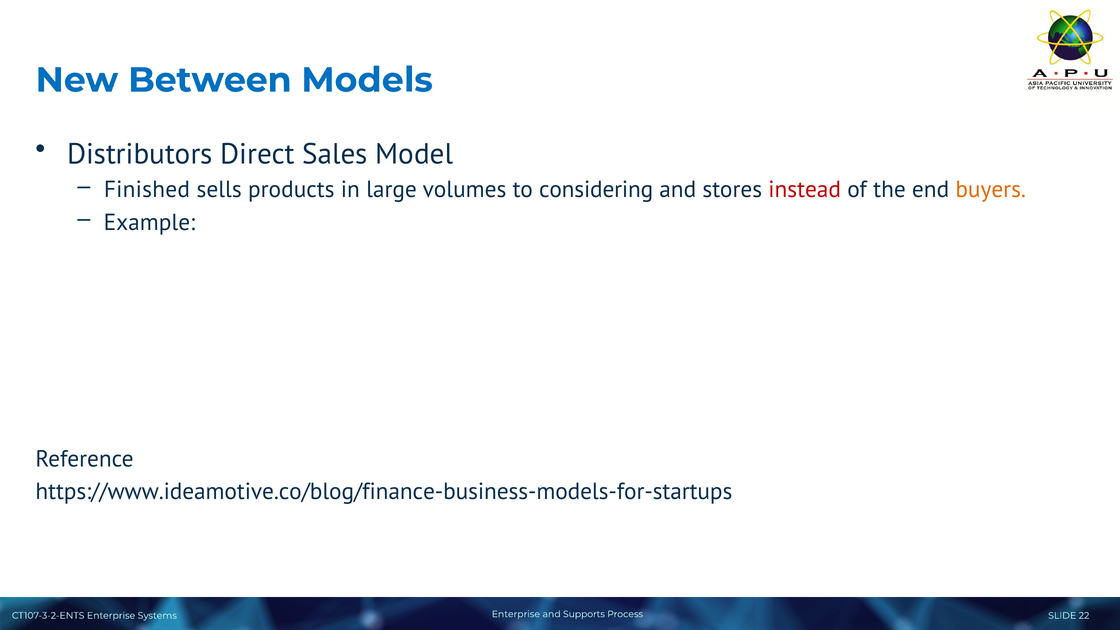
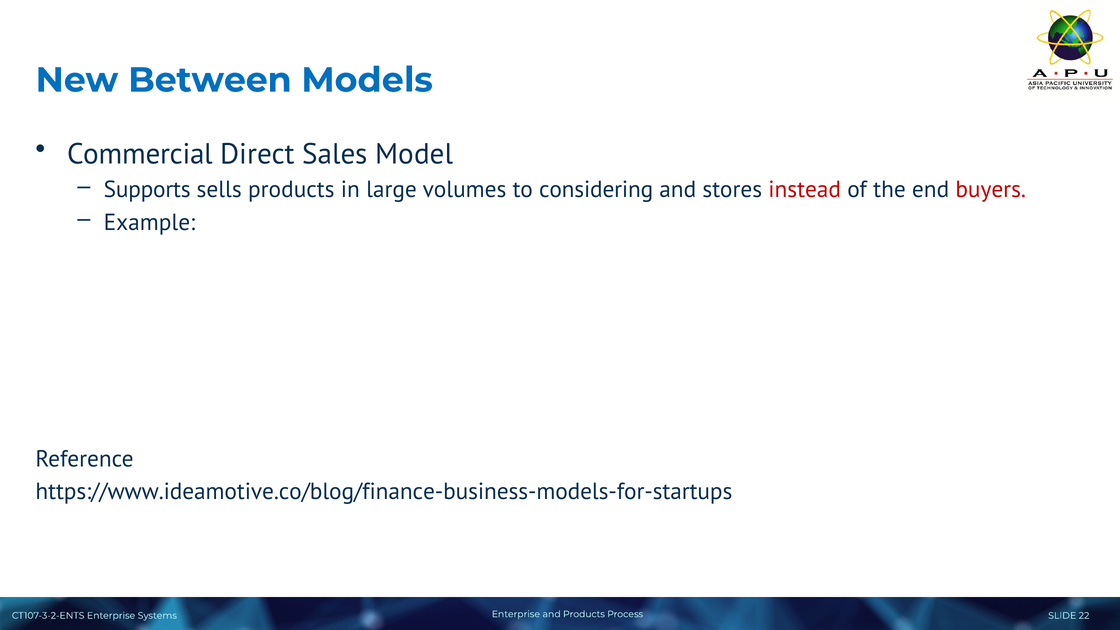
Distributors: Distributors -> Commercial (140, 154)
Finished: Finished -> Supports (147, 190)
buyers colour: orange -> red (991, 190)
and Supports: Supports -> Products (584, 614)
